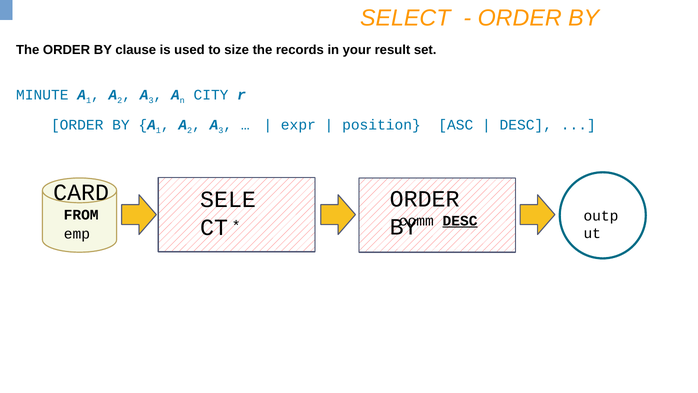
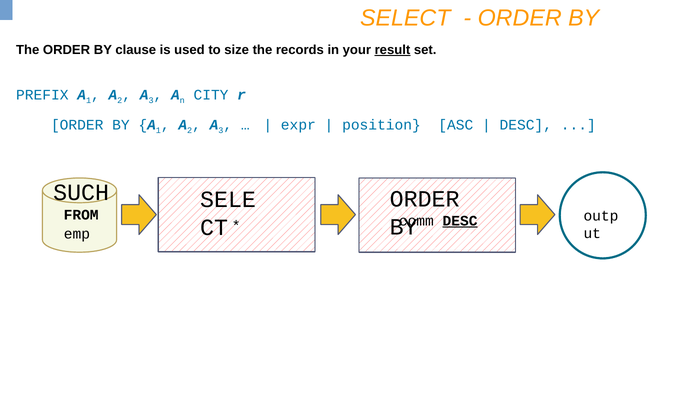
result underline: none -> present (392, 50)
MINUTE: MINUTE -> PREFIX (42, 95)
CARD: CARD -> SUCH (81, 192)
